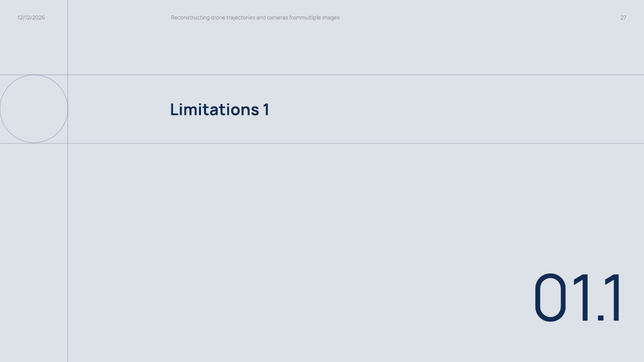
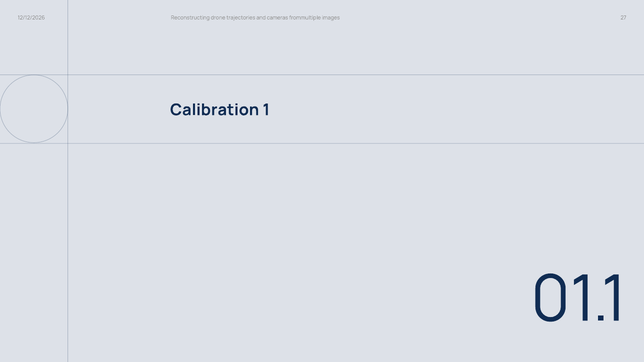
Limitations: Limitations -> Calibration (215, 110)
